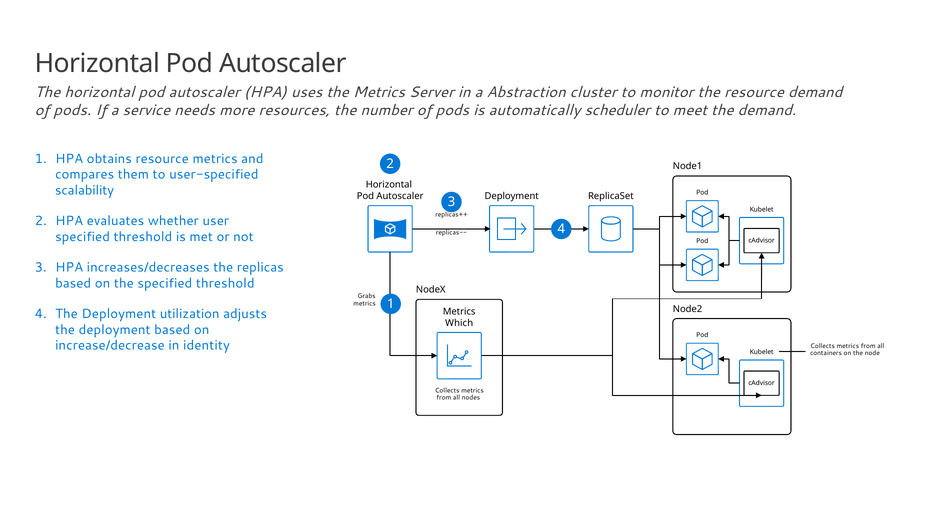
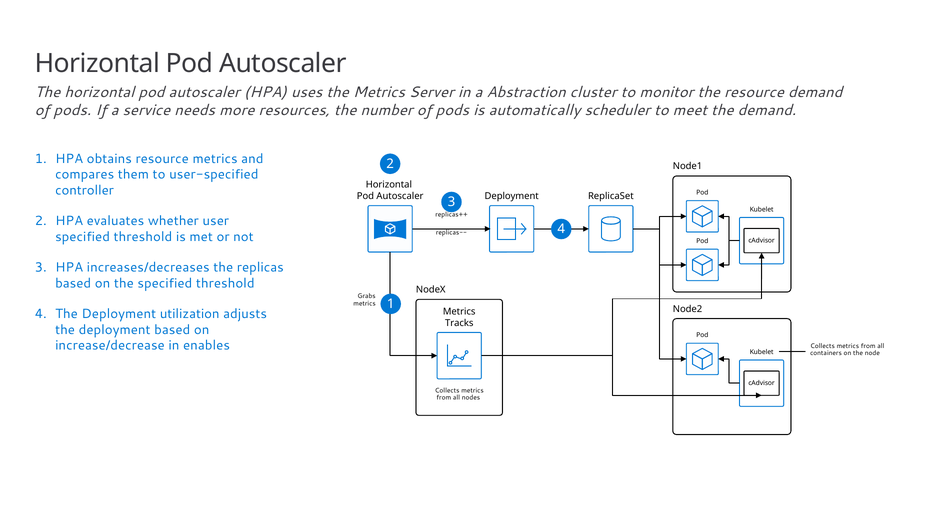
scalability: scalability -> controller (85, 190)
Which: Which -> Tracks (459, 323)
identity: identity -> enables (207, 346)
